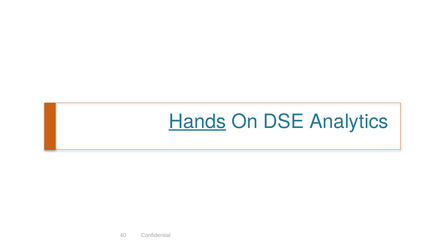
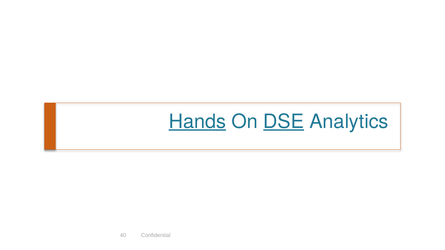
DSE underline: none -> present (284, 122)
